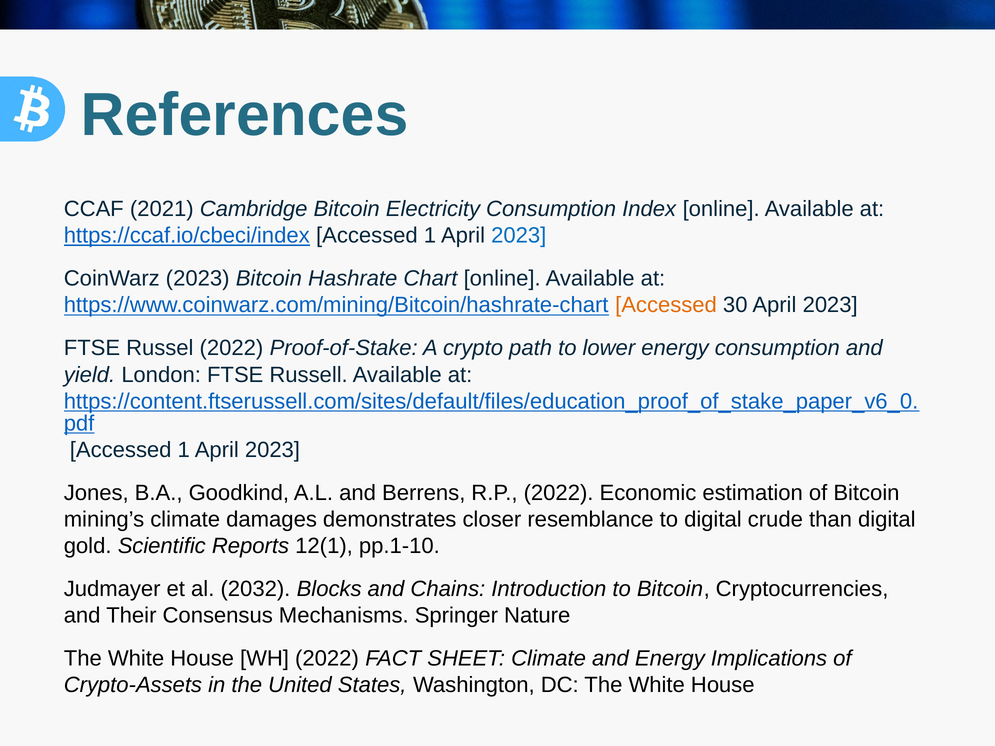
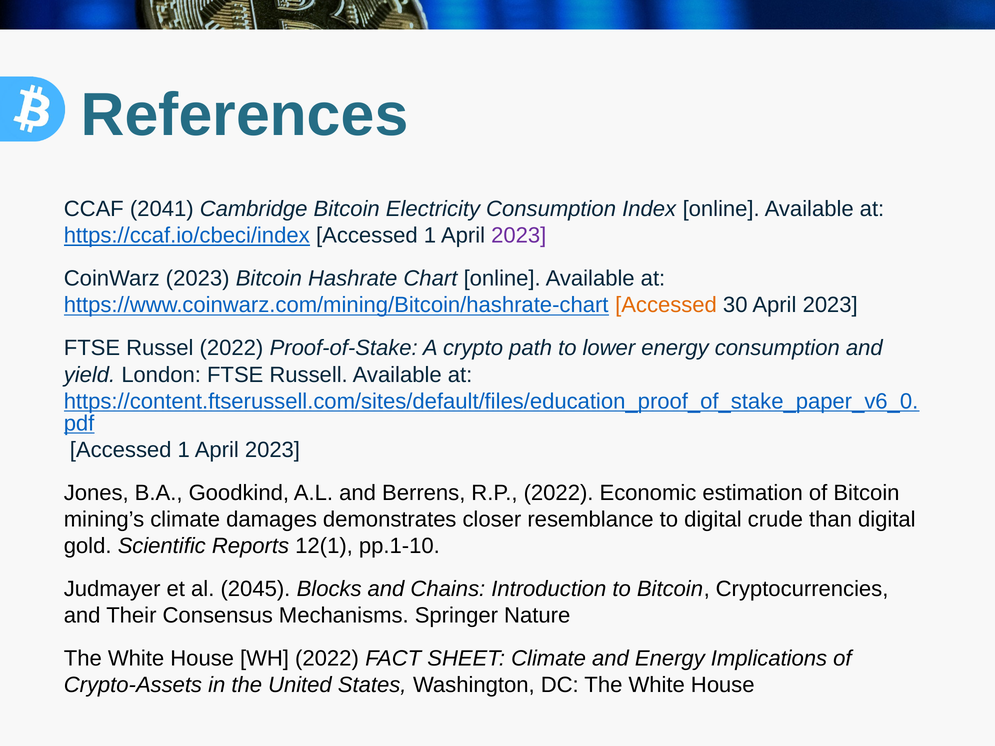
2021: 2021 -> 2041 (162, 209)
2023 colour: blue -> purple (519, 236)
2032: 2032 -> 2045 (255, 589)
